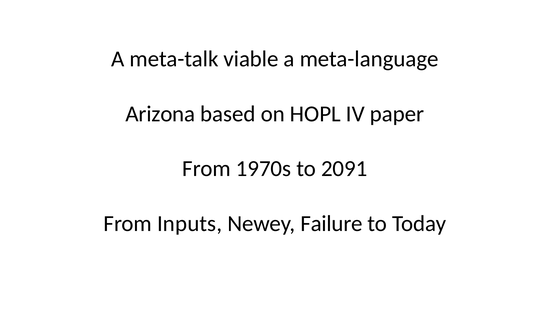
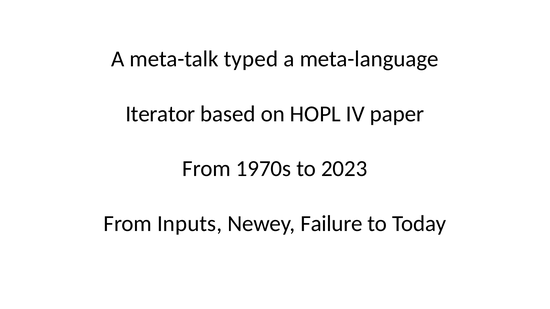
viable: viable -> typed (251, 59)
Arizona: Arizona -> Iterator (160, 114)
2091: 2091 -> 2023 (344, 169)
